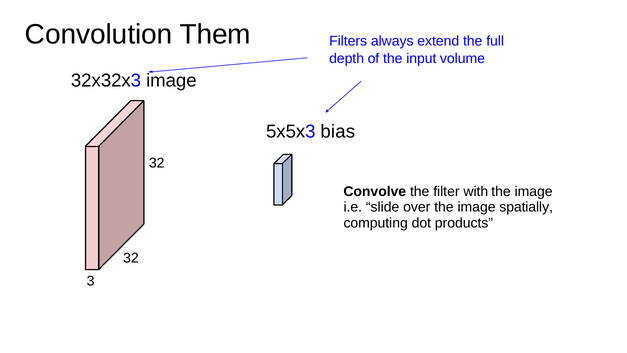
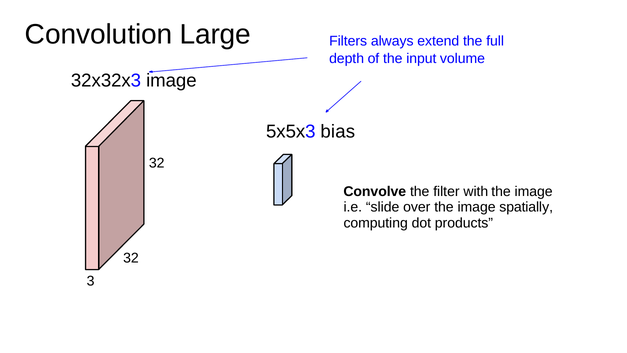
Them: Them -> Large (215, 34)
